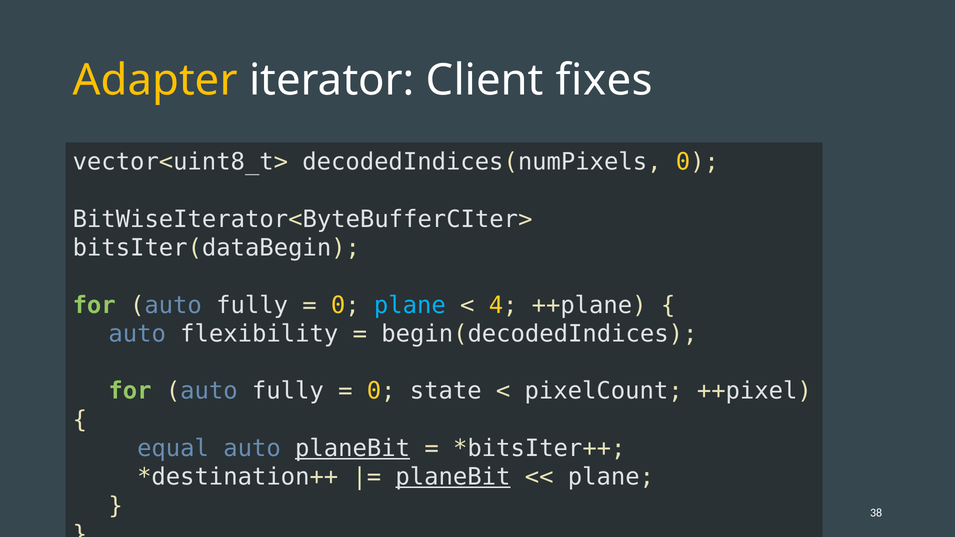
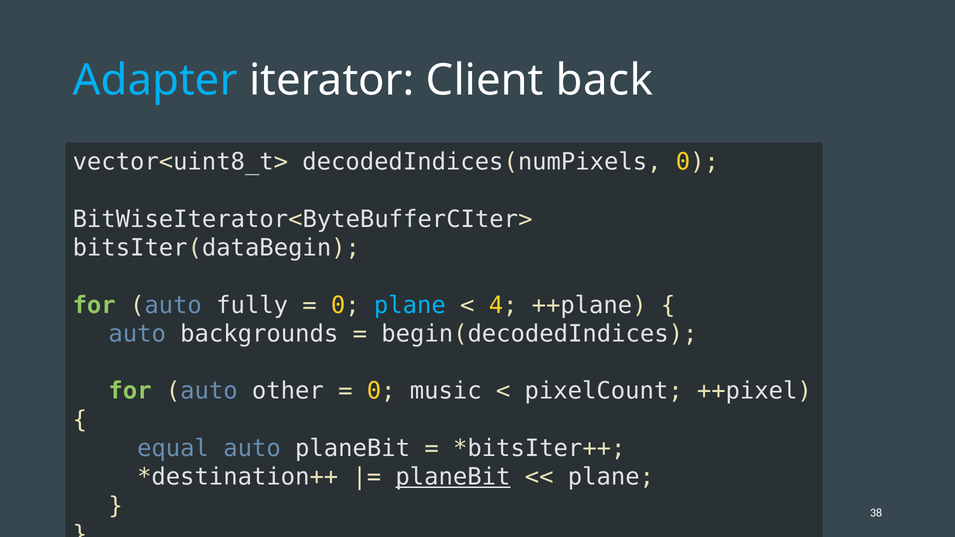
Adapter colour: yellow -> light blue (155, 80)
fixes: fixes -> back (604, 80)
flexibility: flexibility -> backgrounds (259, 334)
fully: fully -> other (288, 391)
state: state -> music (446, 391)
planeBit underline: present -> none (353, 449)
